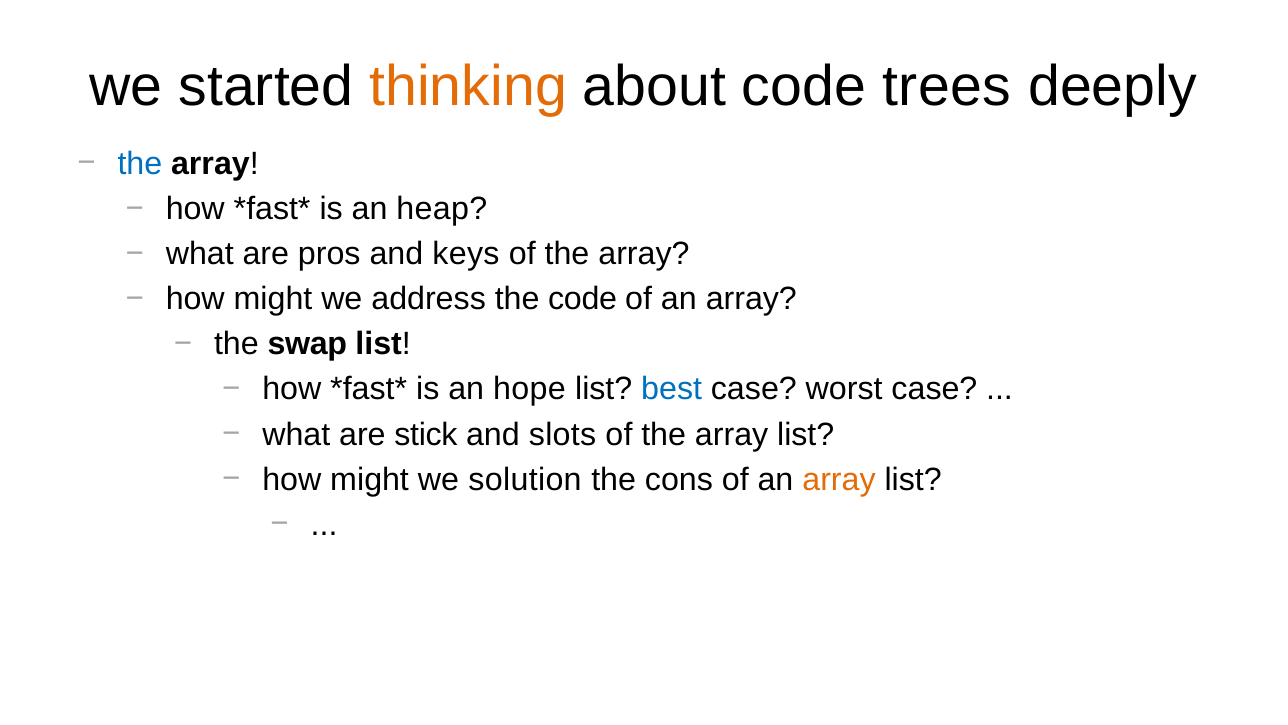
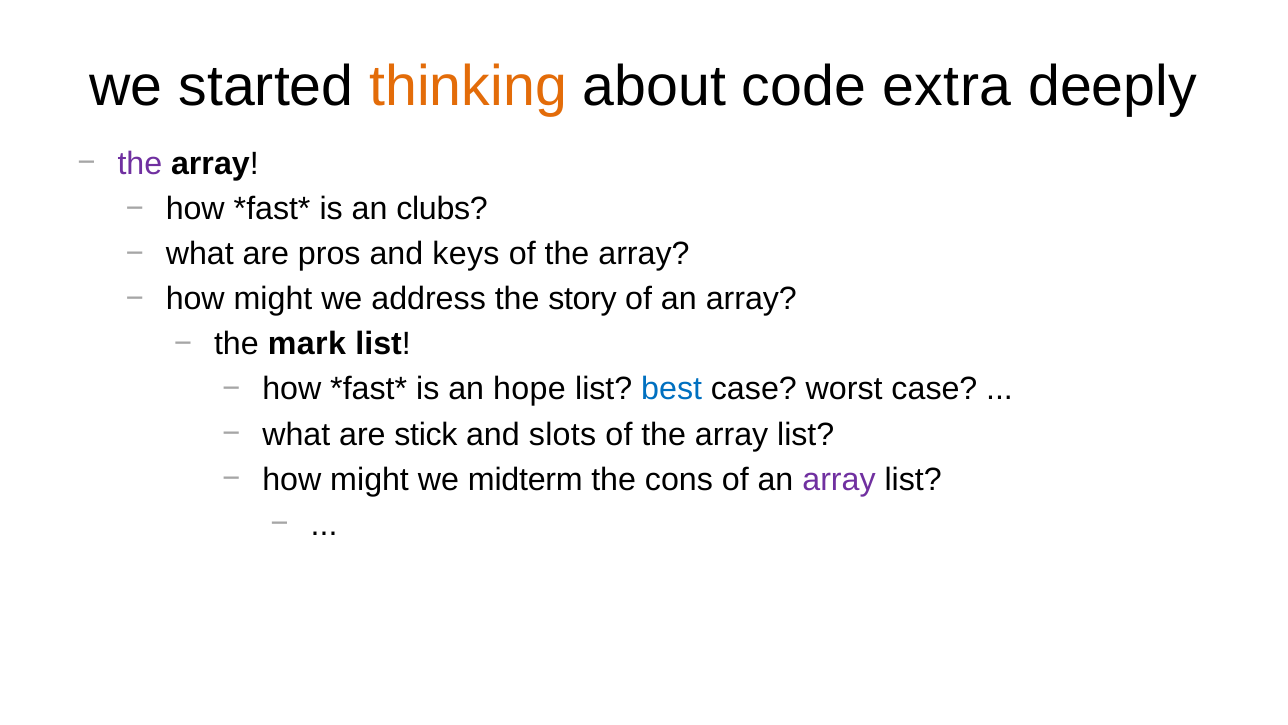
trees: trees -> extra (947, 87)
the colour: blue -> purple (140, 164)
heap: heap -> clubs (442, 209)
the code: code -> story (583, 299)
swap: swap -> mark (307, 344)
solution: solution -> midterm (525, 479)
array colour: orange -> purple (839, 479)
